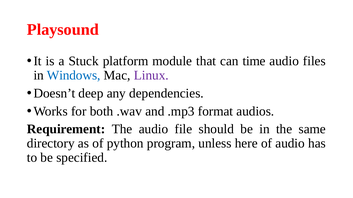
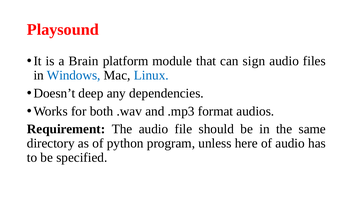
Stuck: Stuck -> Brain (84, 61)
time: time -> sign (254, 61)
Linux colour: purple -> blue (151, 76)
